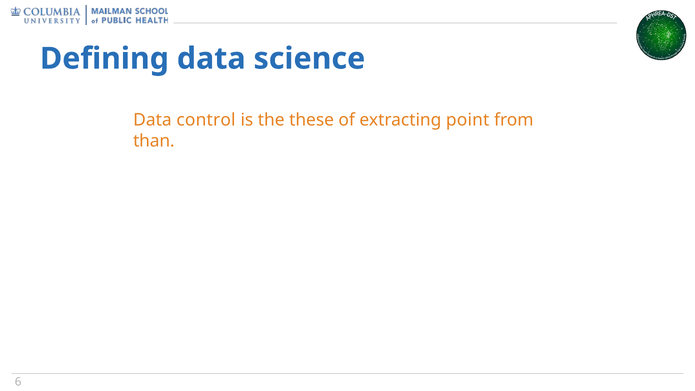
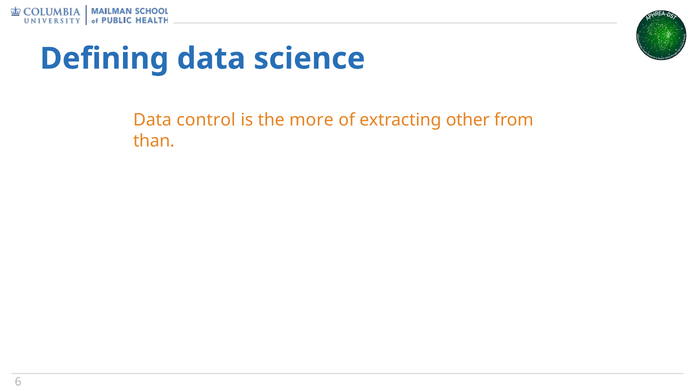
these: these -> more (311, 120)
point: point -> other (468, 120)
